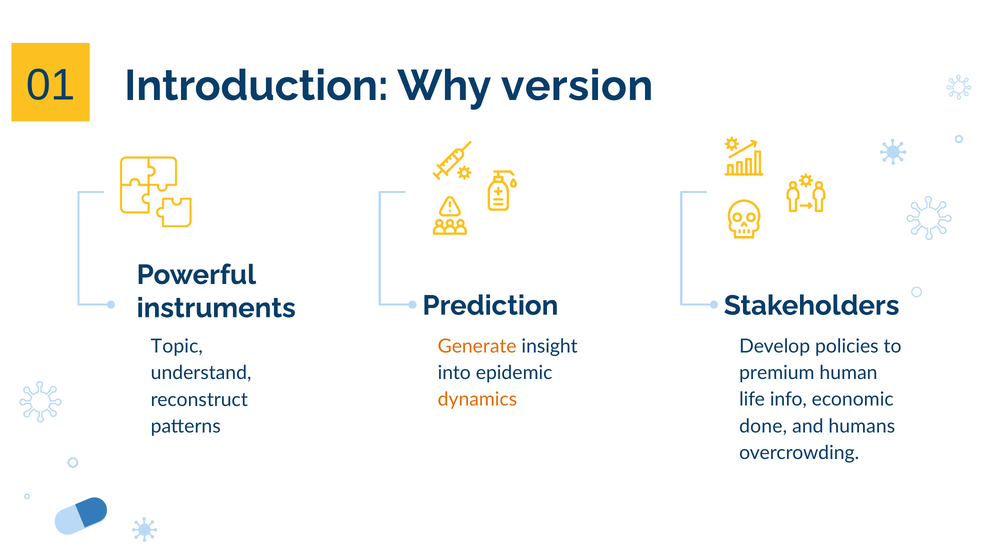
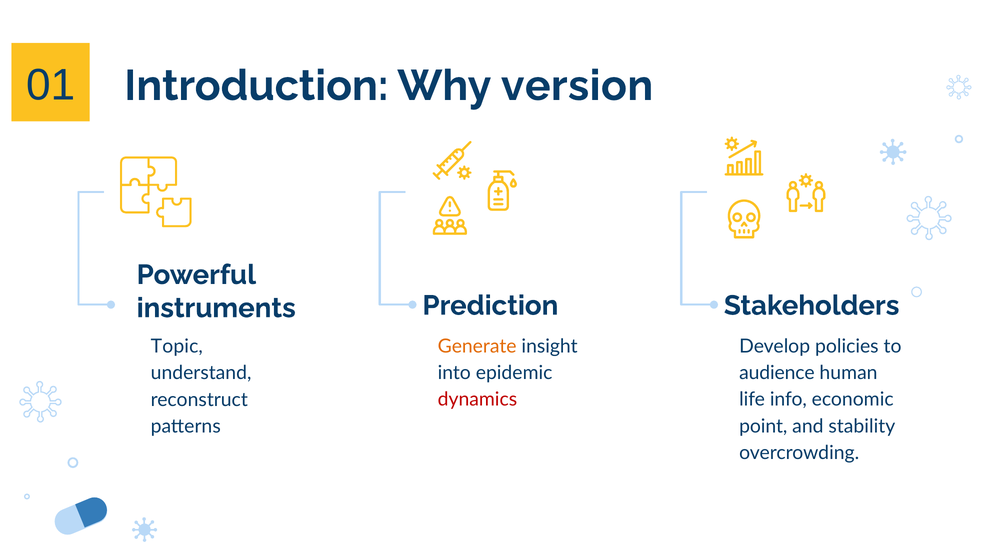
premium: premium -> audience (777, 373)
dynamics colour: orange -> red (477, 399)
done: done -> point (763, 426)
humans: humans -> stability (862, 426)
